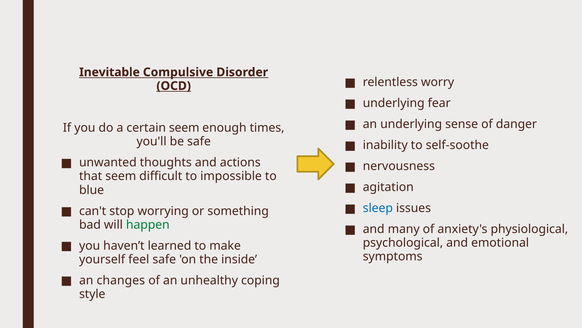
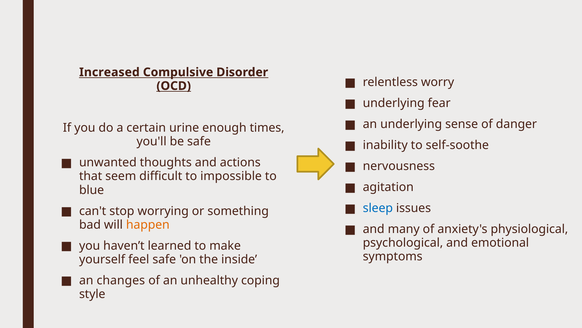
Inevitable: Inevitable -> Increased (109, 72)
certain seem: seem -> urine (184, 128)
happen colour: green -> orange (148, 224)
